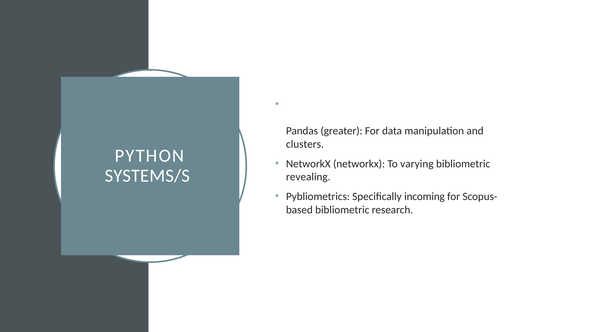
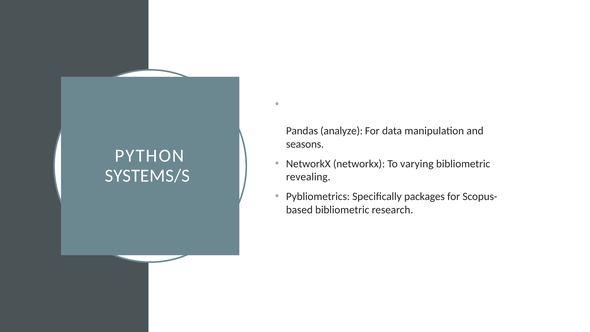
greater: greater -> analyze (342, 131)
clusters: clusters -> seasons (305, 144)
incoming: incoming -> packages (425, 196)
